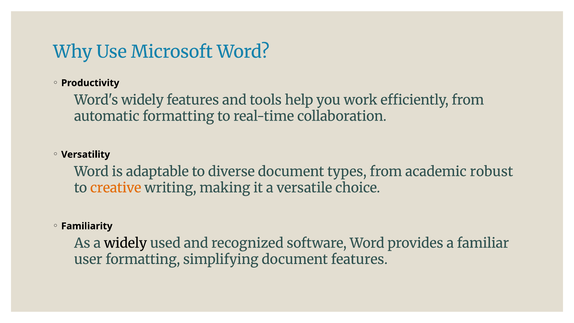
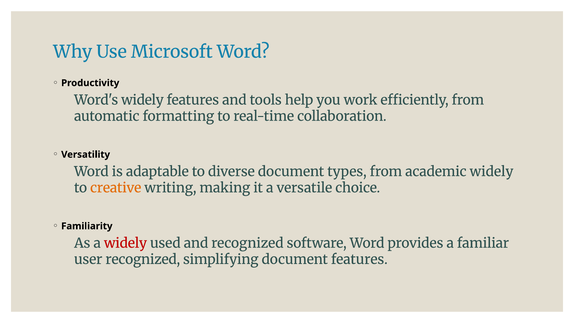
academic robust: robust -> widely (492, 172)
widely colour: black -> red (125, 243)
user formatting: formatting -> recognized (143, 260)
